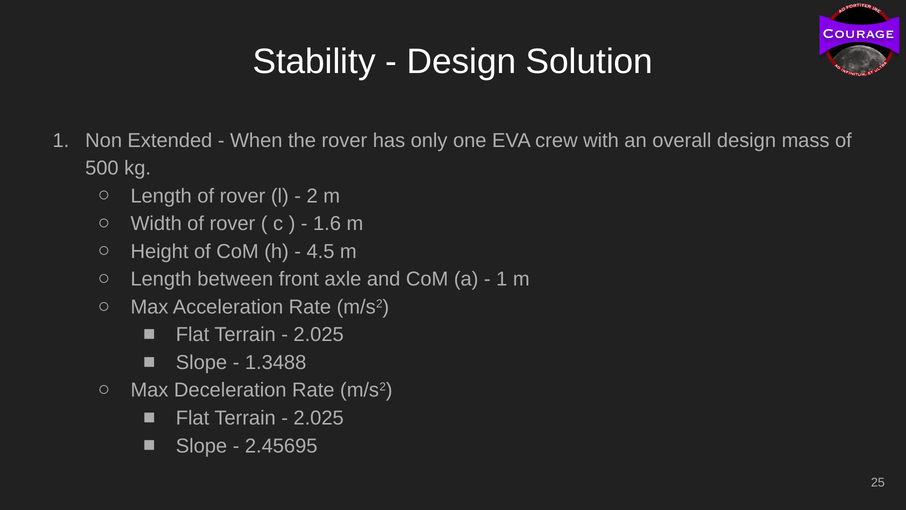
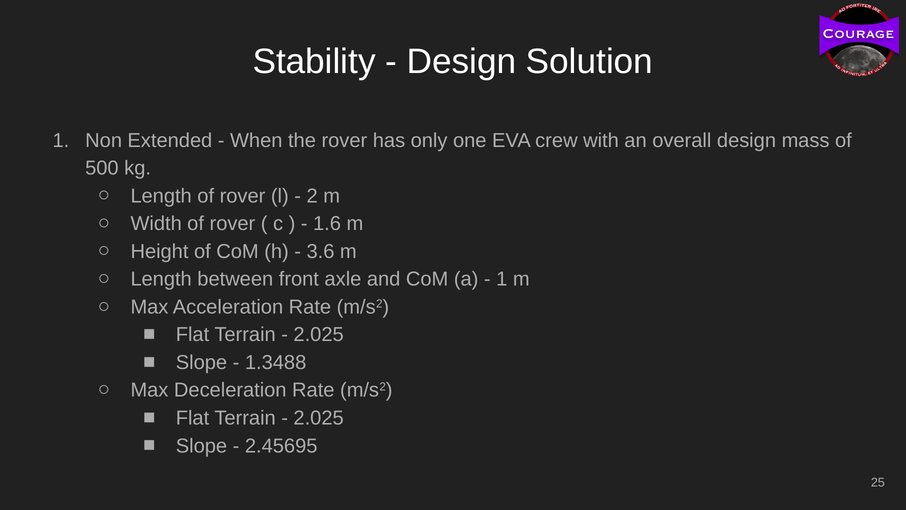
4.5: 4.5 -> 3.6 (320, 251)
